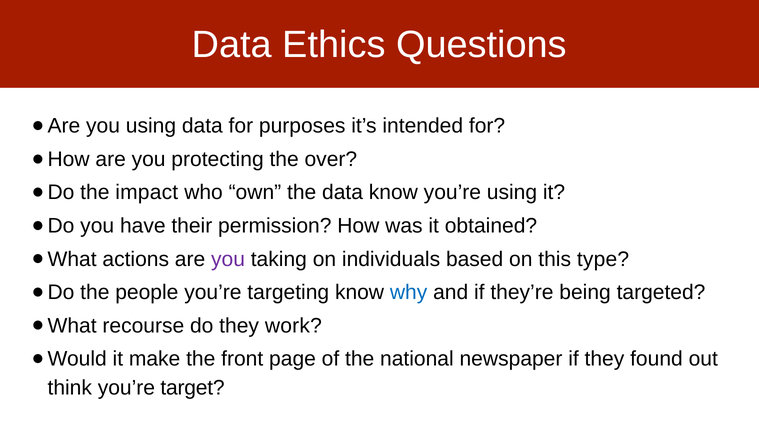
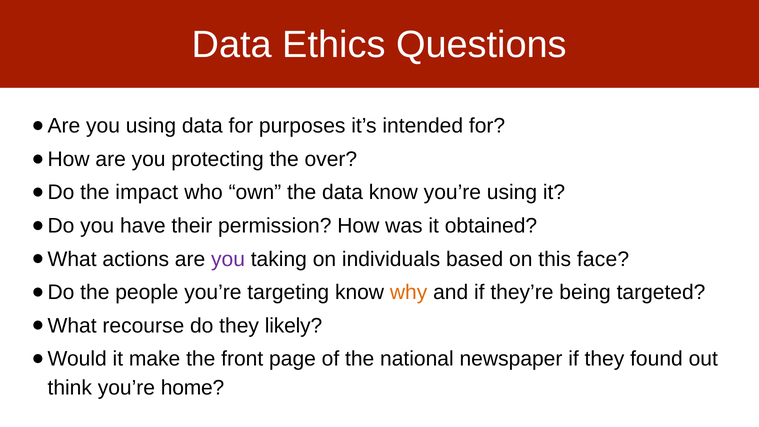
type: type -> face (603, 259)
why colour: blue -> orange (409, 292)
work: work -> likely (294, 326)
target: target -> home (193, 388)
